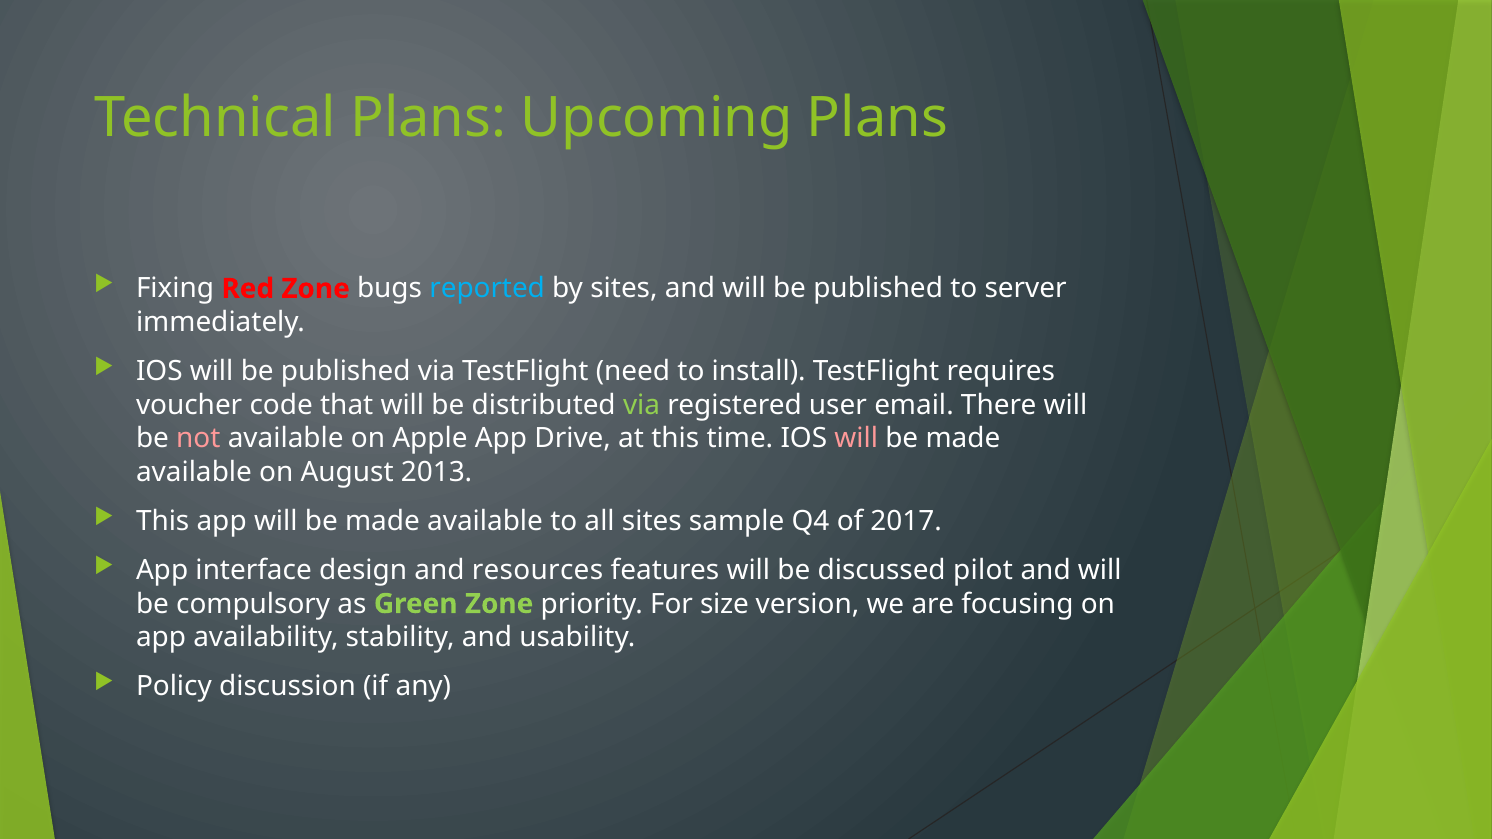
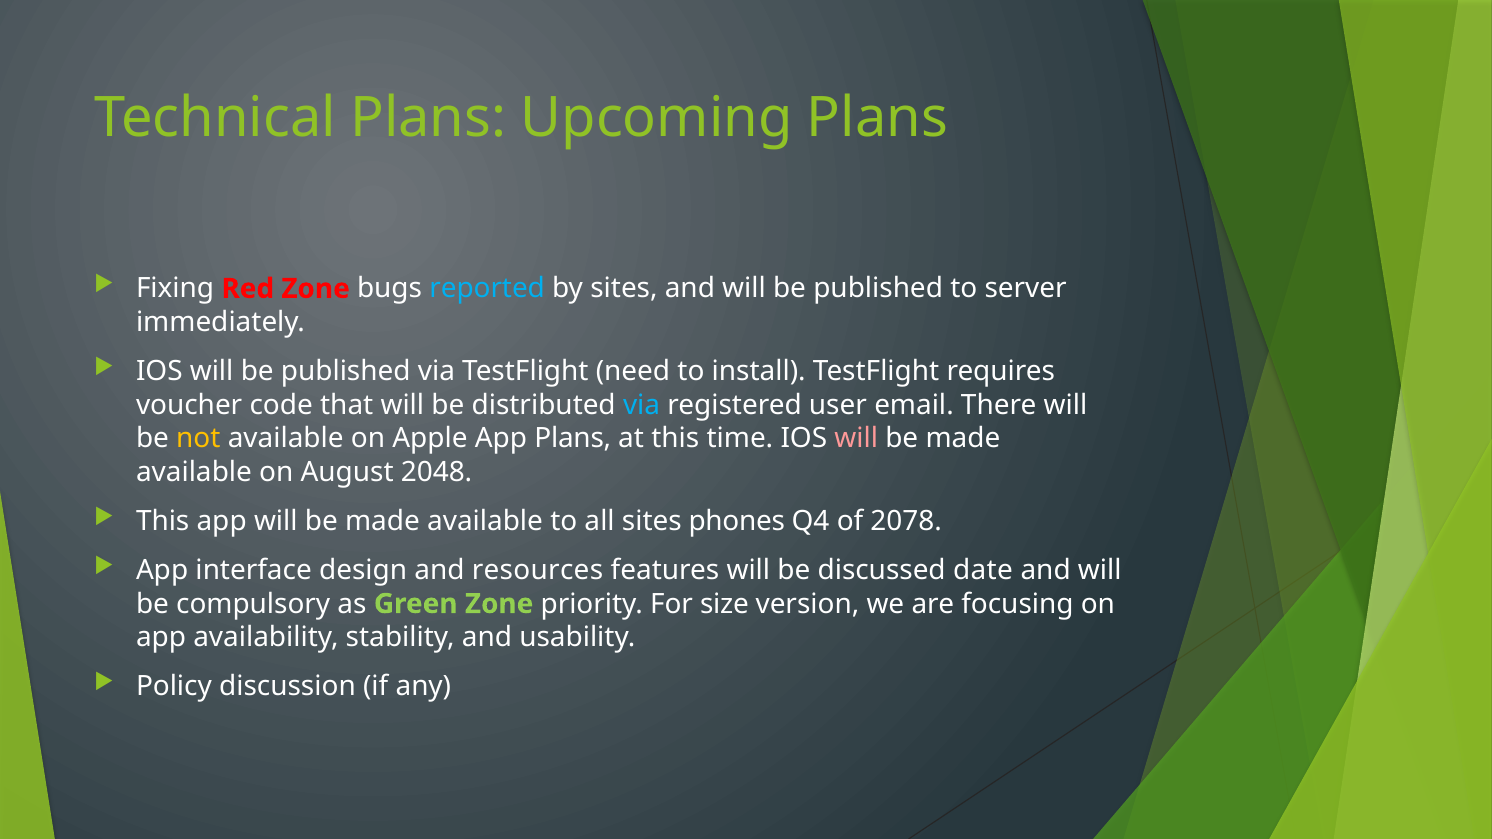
via colour: light green -> light blue (642, 405)
not colour: pink -> yellow (198, 439)
App Drive: Drive -> Plans (573, 439)
2013: 2013 -> 2048 (437, 472)
sample: sample -> phones (737, 521)
2017: 2017 -> 2078 (906, 521)
pilot: pilot -> date (983, 570)
